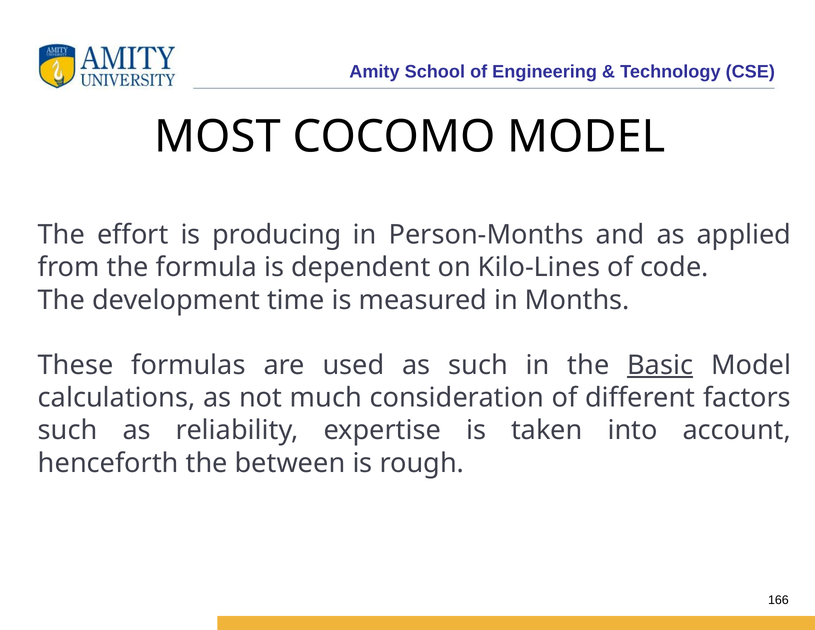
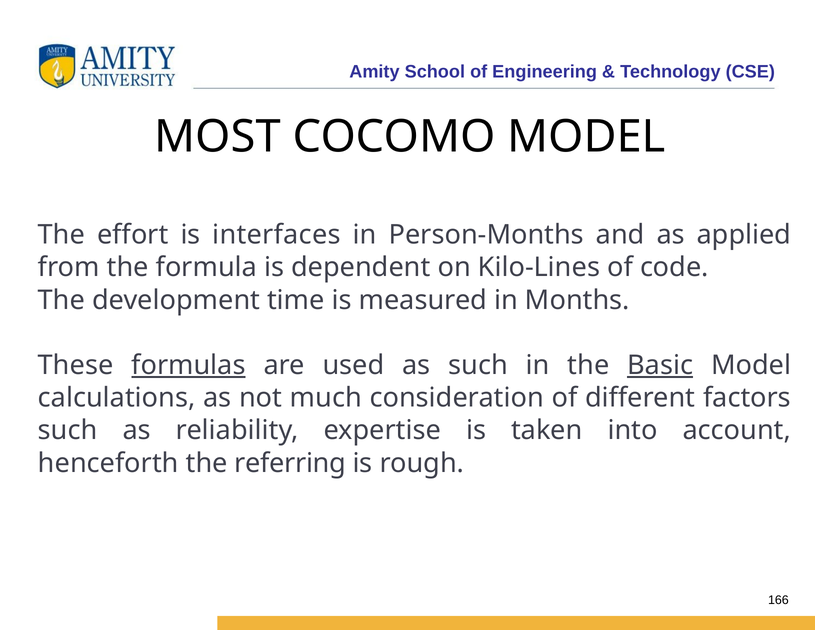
producing: producing -> interfaces (277, 235)
formulas underline: none -> present (188, 365)
between: between -> referring (290, 463)
